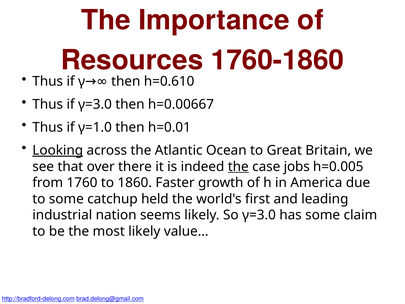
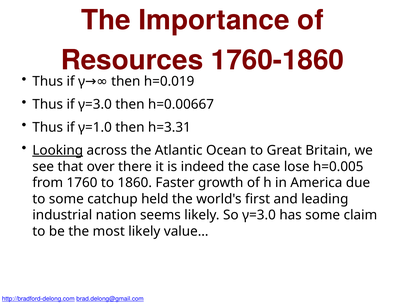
h=0.610: h=0.610 -> h=0.019 (169, 81)
h=0.01: h=0.01 -> h=3.31 (169, 127)
the underline: present -> none (238, 166)
jobs: jobs -> lose (297, 166)
